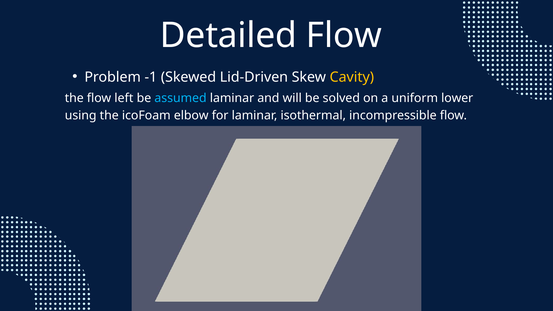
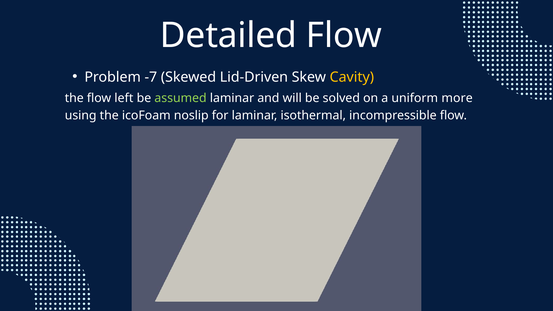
-1: -1 -> -7 (151, 77)
assumed colour: light blue -> light green (181, 98)
lower: lower -> more (457, 98)
elbow: elbow -> noslip (191, 115)
